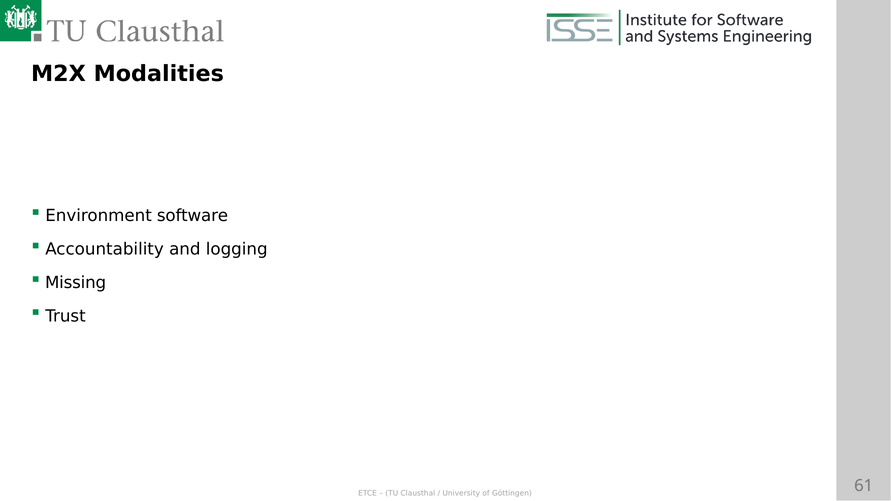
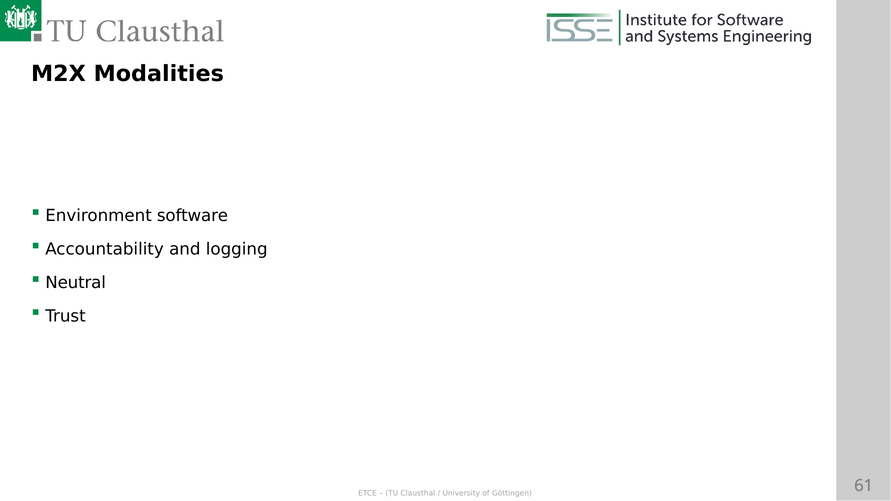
Missing: Missing -> Neutral (76, 283)
